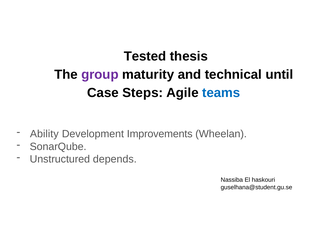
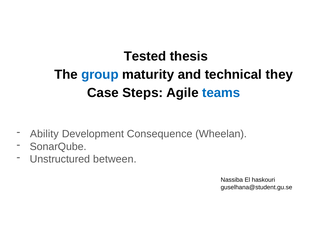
group colour: purple -> blue (100, 75)
until: until -> they (279, 75)
Improvements: Improvements -> Consequence (160, 134)
depends: depends -> between (115, 159)
